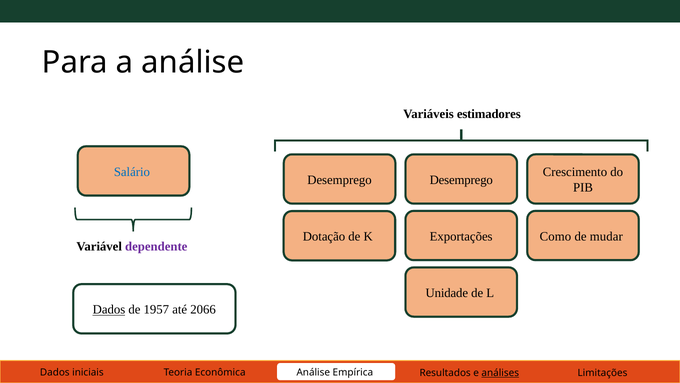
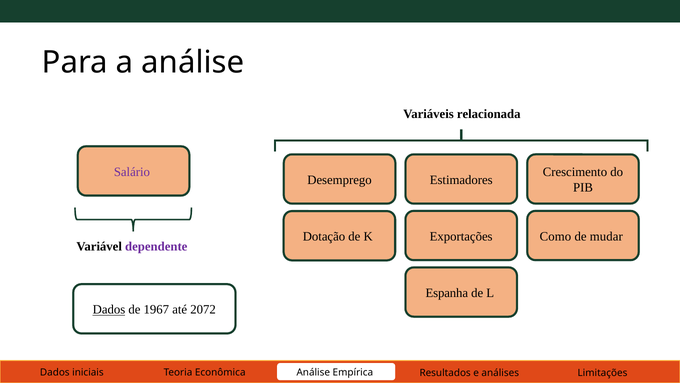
estimadores: estimadores -> relacionada (489, 114)
Salário colour: blue -> purple (132, 172)
Desemprego: Desemprego -> Estimadores (461, 180)
Unidade: Unidade -> Espanha (447, 293)
1957: 1957 -> 1967 (156, 309)
2066: 2066 -> 2072 (203, 309)
análises underline: present -> none (500, 373)
